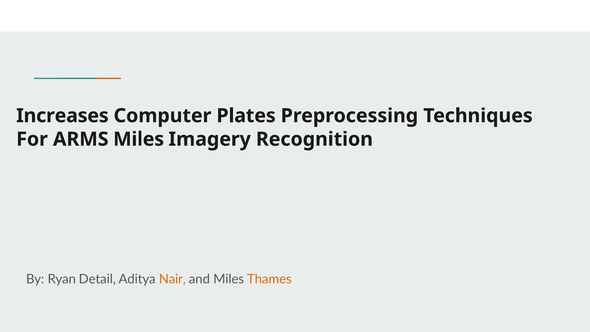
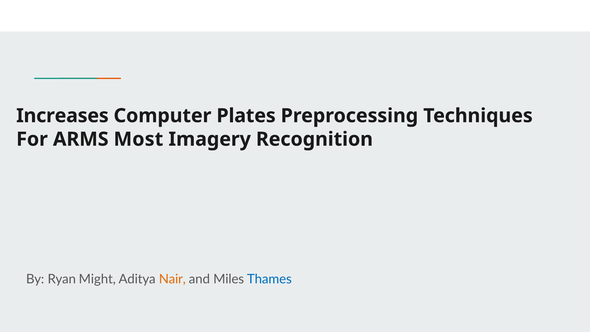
ARMS Miles: Miles -> Most (138, 139)
Detail: Detail -> Might (97, 279)
Thames colour: orange -> blue (269, 279)
